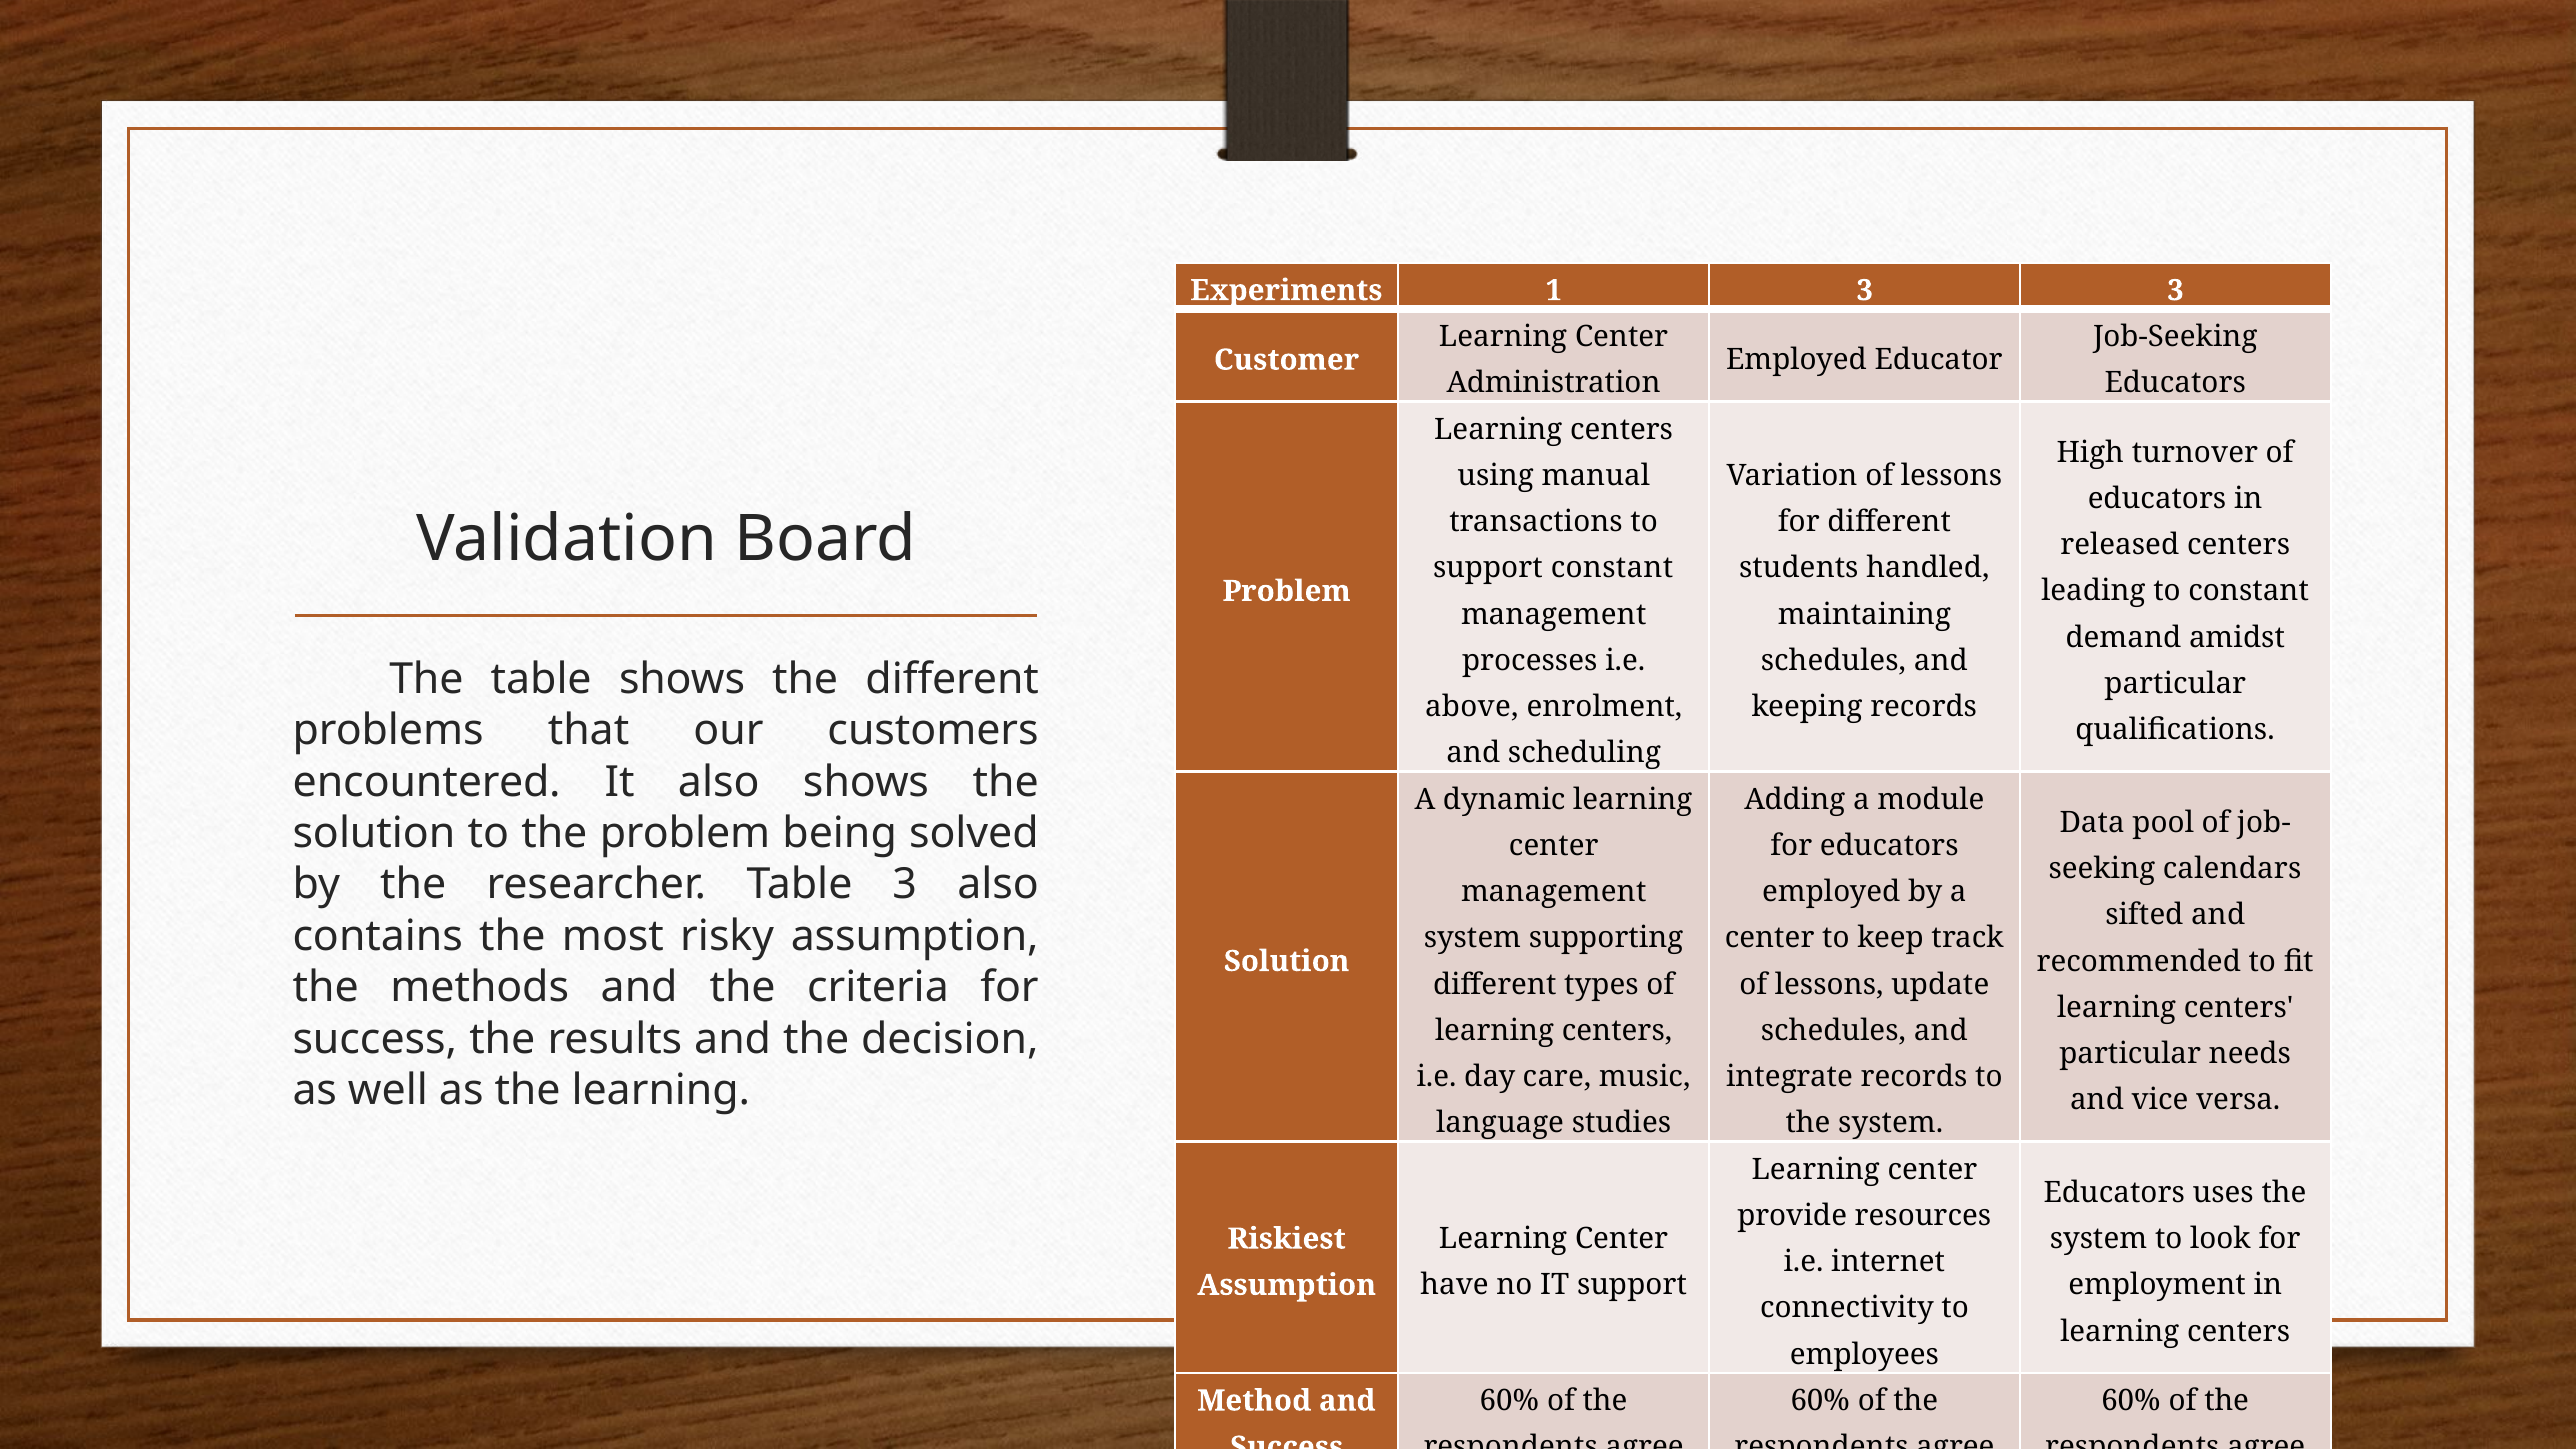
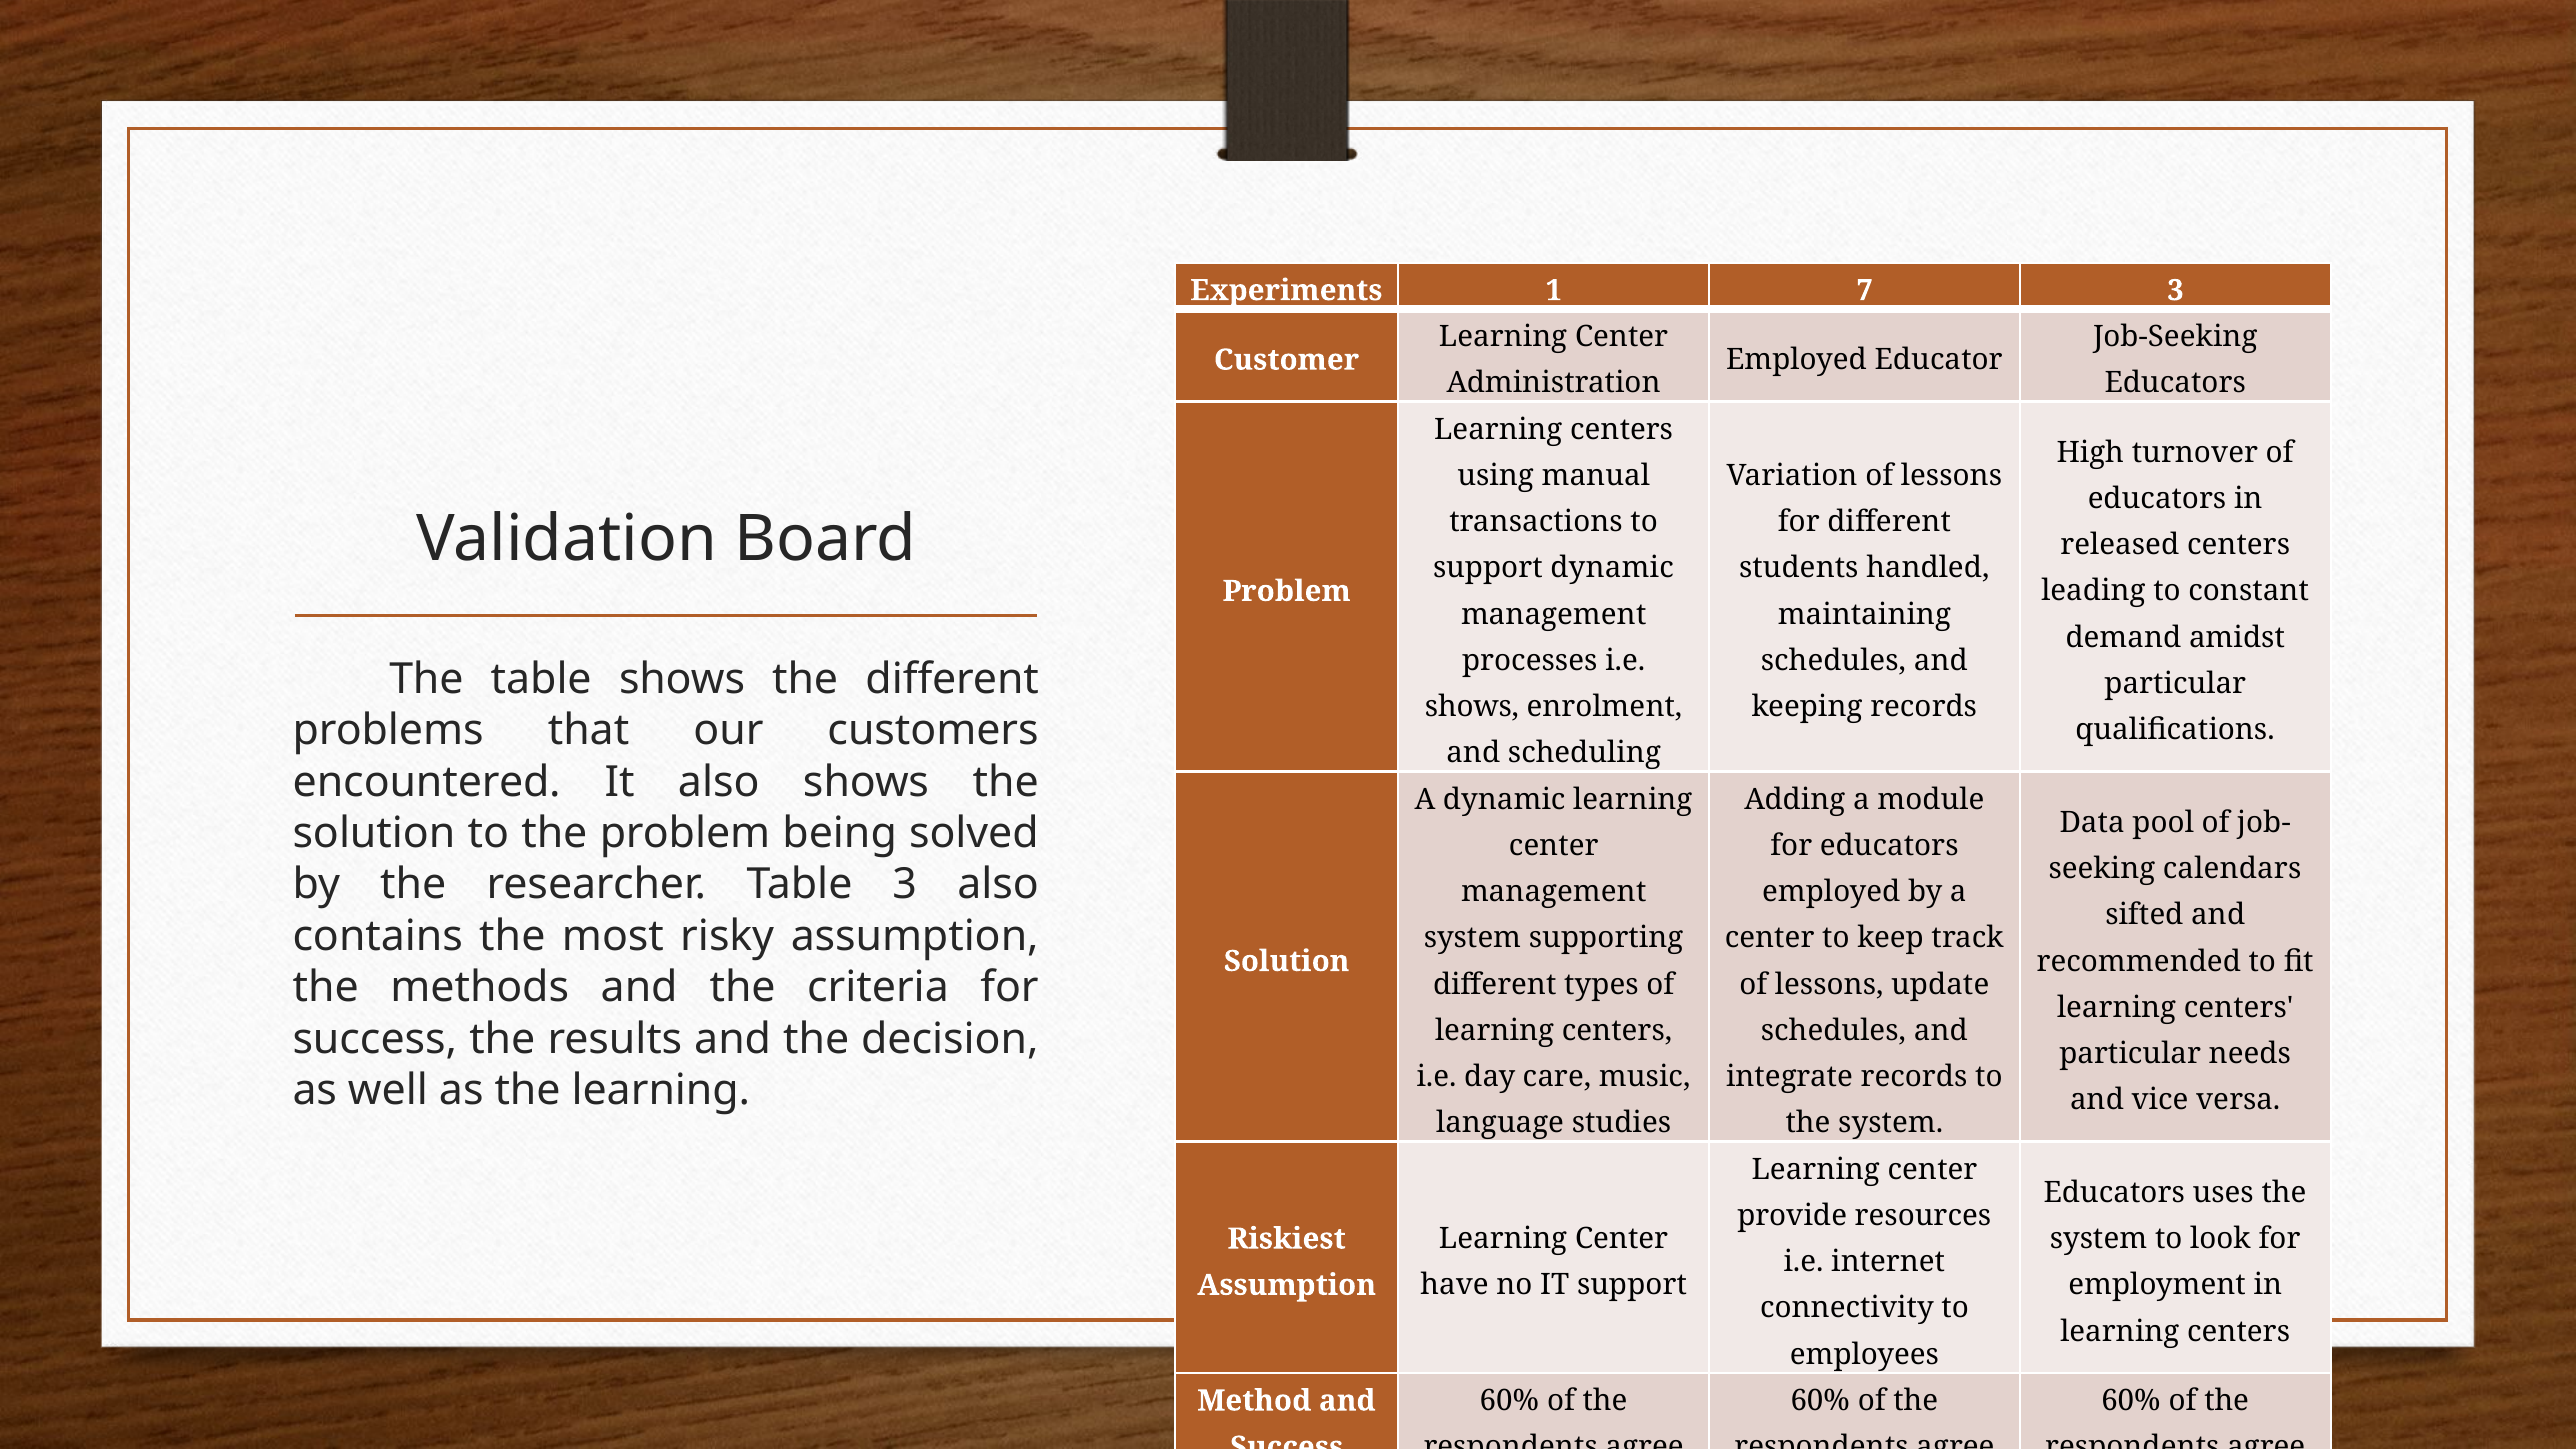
1 3: 3 -> 7 (1865, 290)
support constant: constant -> dynamic (1612, 568)
above: above -> shows (1472, 707)
